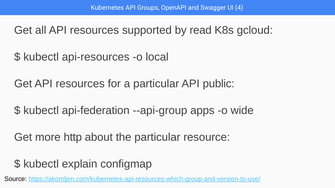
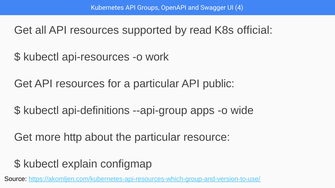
gcloud: gcloud -> official (255, 30)
local: local -> work (157, 57)
api-federation: api-federation -> api-definitions (96, 111)
